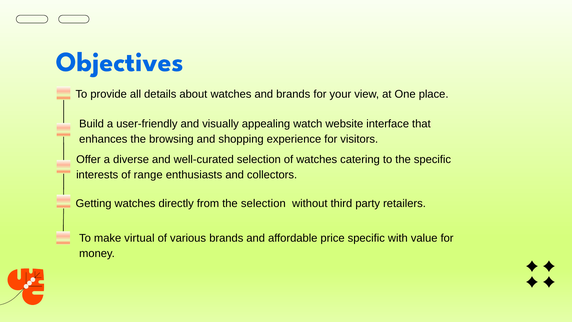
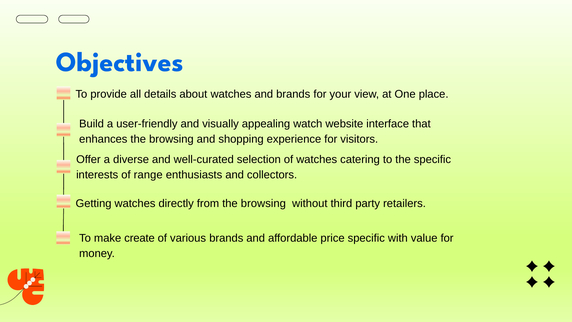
from the selection: selection -> browsing (263, 203)
virtual: virtual -> create (140, 238)
